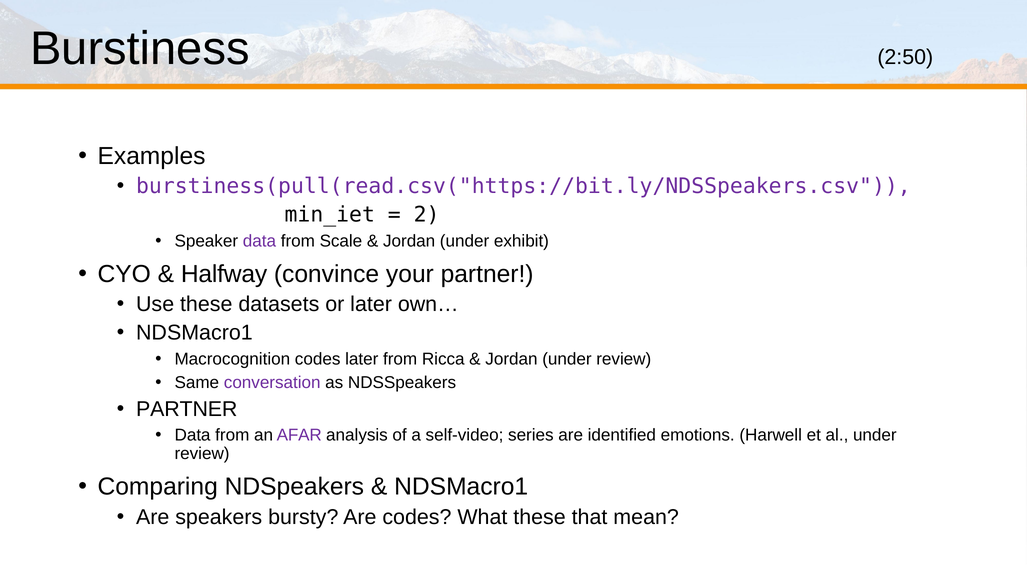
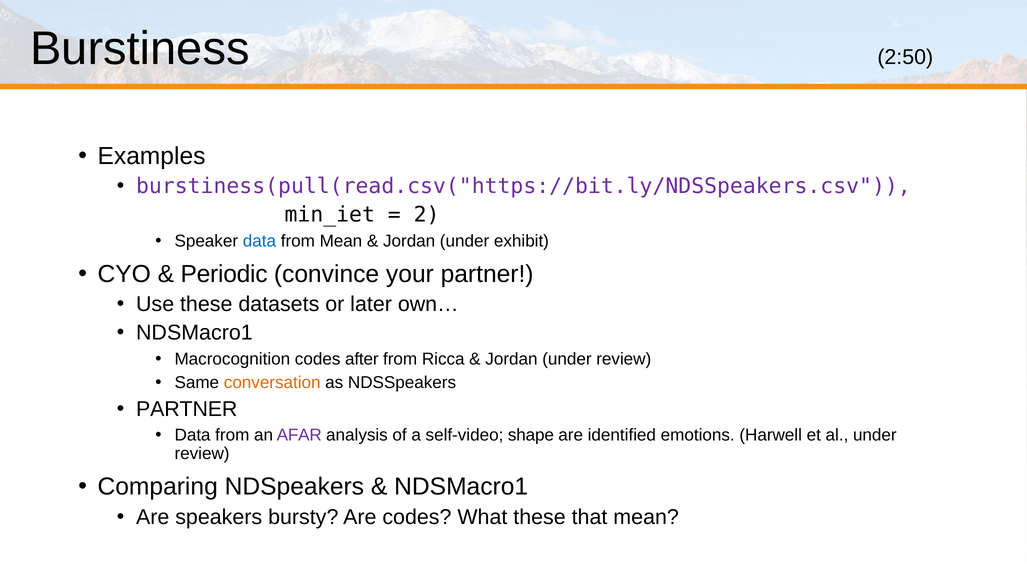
data colour: purple -> blue (259, 241)
from Scale: Scale -> Mean (341, 241)
Halfway: Halfway -> Periodic (224, 274)
codes later: later -> after (362, 359)
conversation colour: purple -> orange (272, 383)
series: series -> shape (531, 435)
